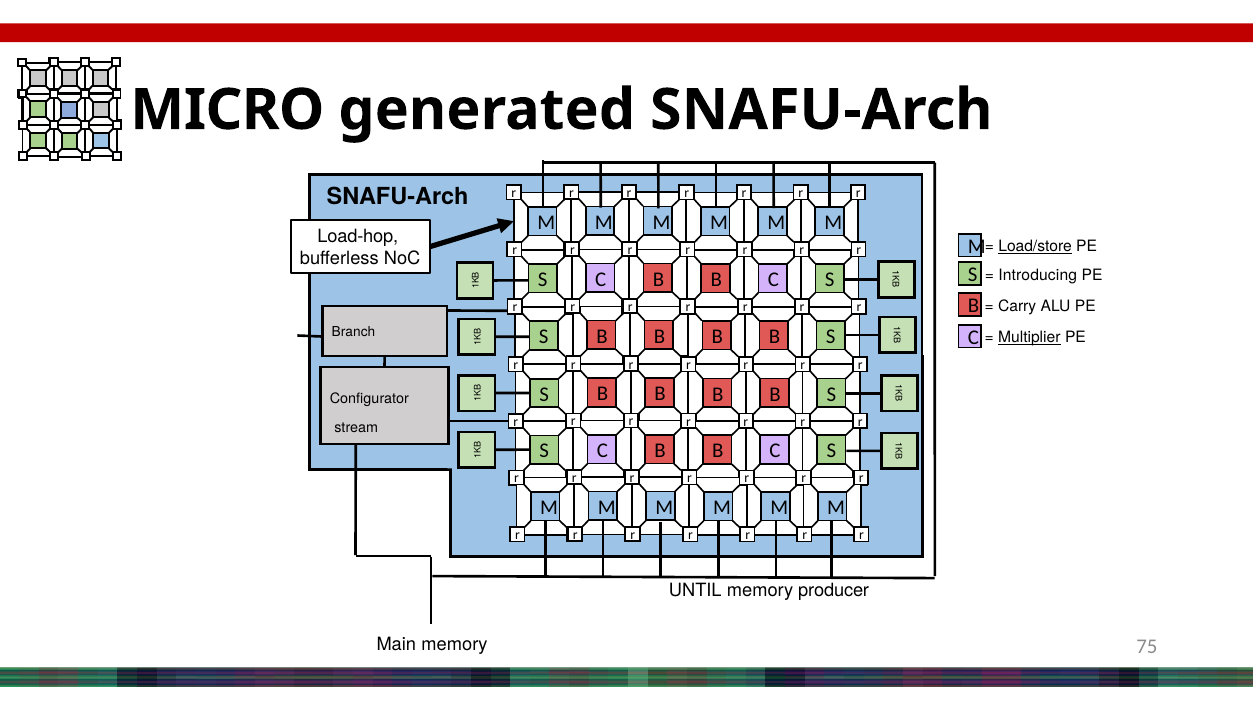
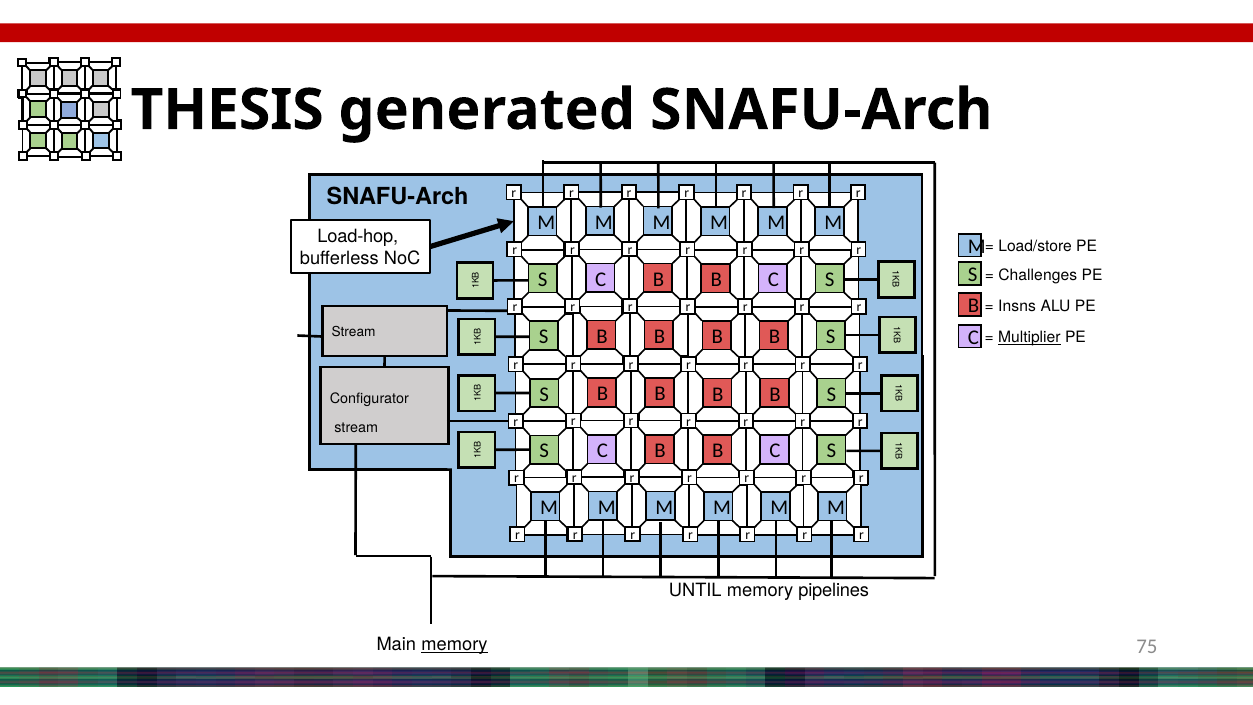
MICRO: MICRO -> THESIS (227, 110)
Load/store underline: present -> none (1035, 246)
Introducing: Introducing -> Challenges (1038, 275)
Carry: Carry -> Insns (1017, 306)
Branch: Branch -> Stream (354, 332)
producer: producer -> pipelines (834, 591)
memory underline: none -> present (454, 645)
